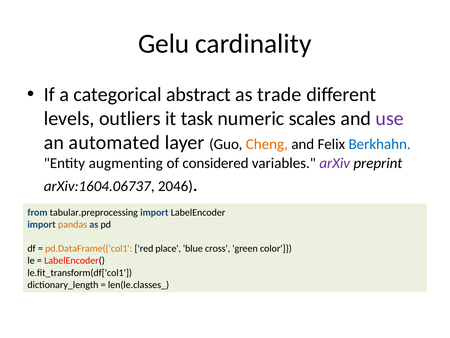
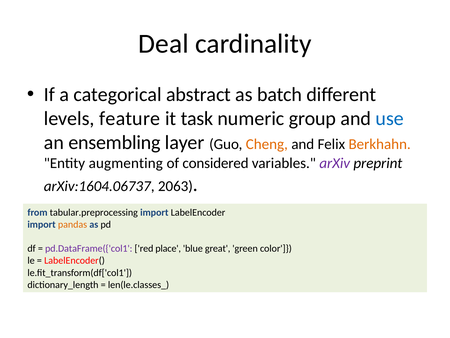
Gelu: Gelu -> Deal (163, 44)
trade: trade -> batch (280, 94)
outliers: outliers -> feature (130, 118)
scales: scales -> group (313, 118)
use colour: purple -> blue (390, 118)
automated: automated -> ensembling (115, 142)
Berkhahn colour: blue -> orange (380, 144)
2046: 2046 -> 2063 (175, 186)
pd.DataFrame({'col1 colour: orange -> purple (89, 248)
cross: cross -> great (218, 248)
